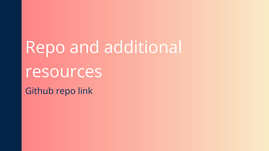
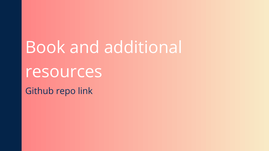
Repo: Repo -> Book (45, 48)
